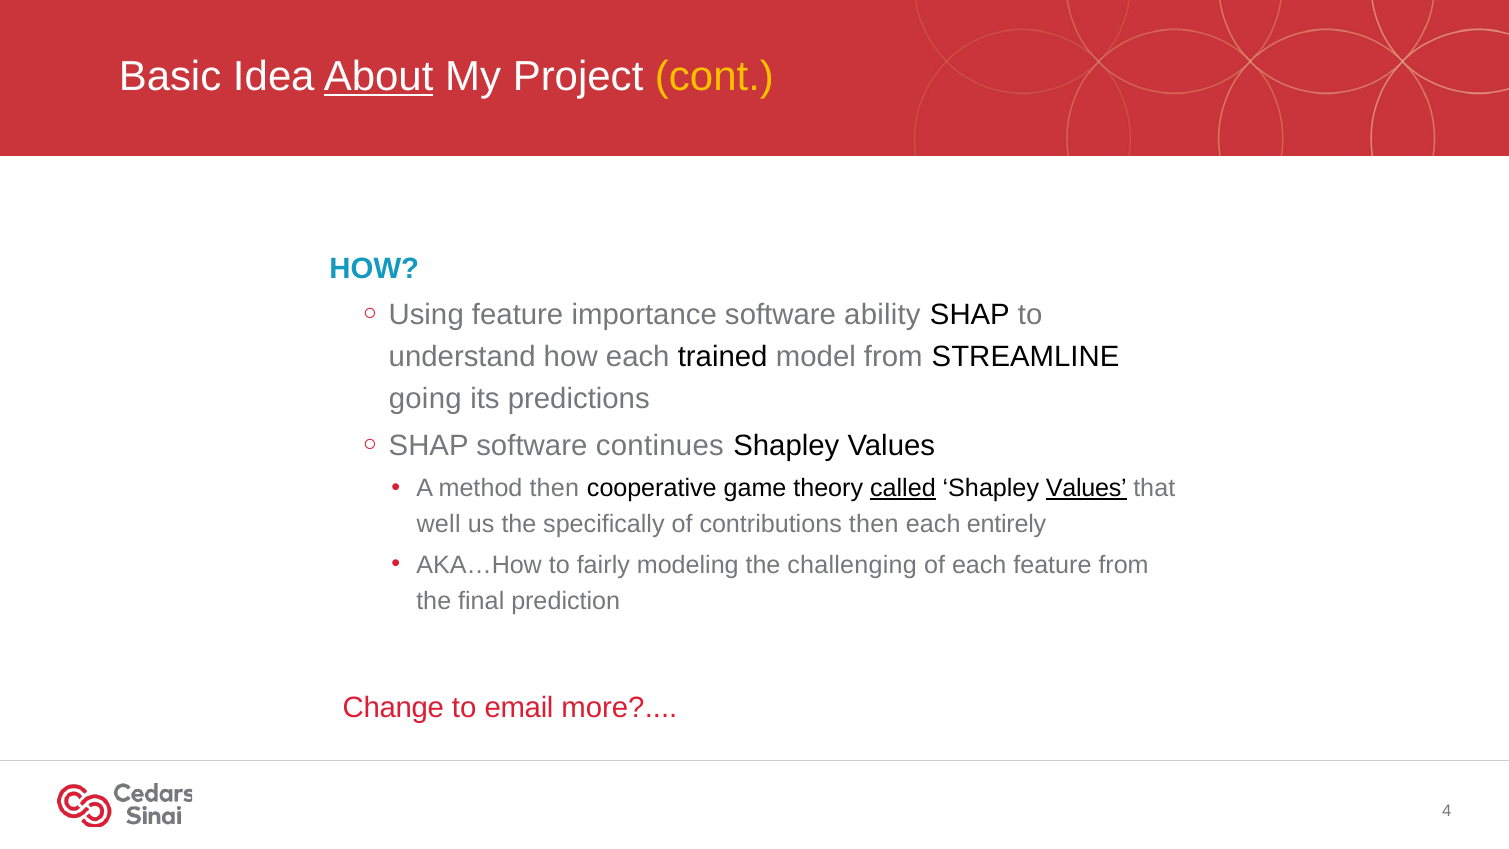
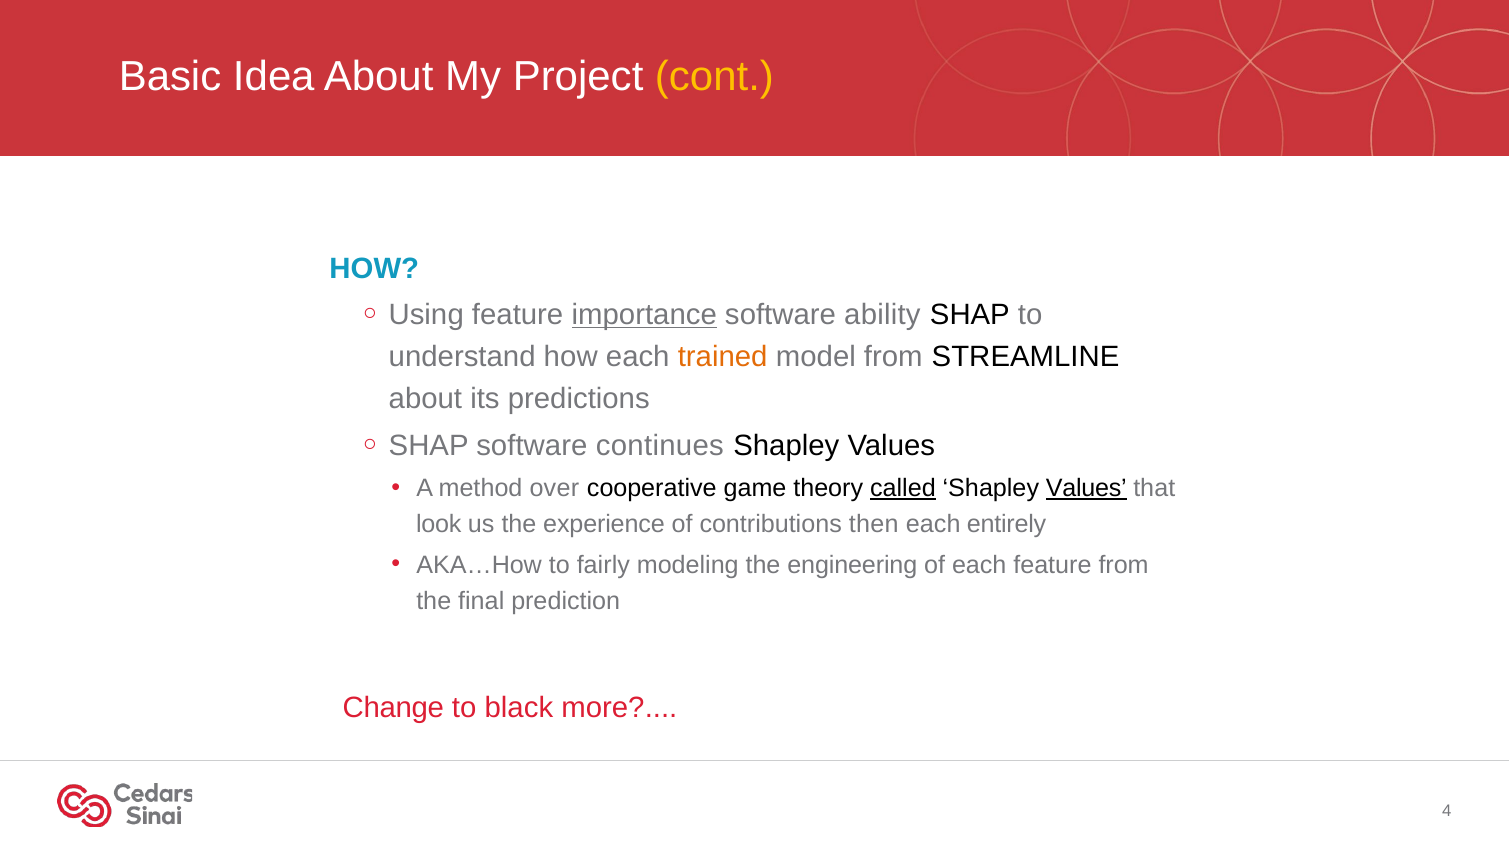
About underline: present -> none (379, 77)
importance underline: none -> present (644, 315)
trained colour: black -> orange (723, 357)
going: going -> about (425, 399)
method then: then -> over (554, 488)
well: well -> look (439, 524)
specifically: specifically -> experience (604, 524)
challenging: challenging -> engineering (852, 565)
email: email -> black (519, 708)
